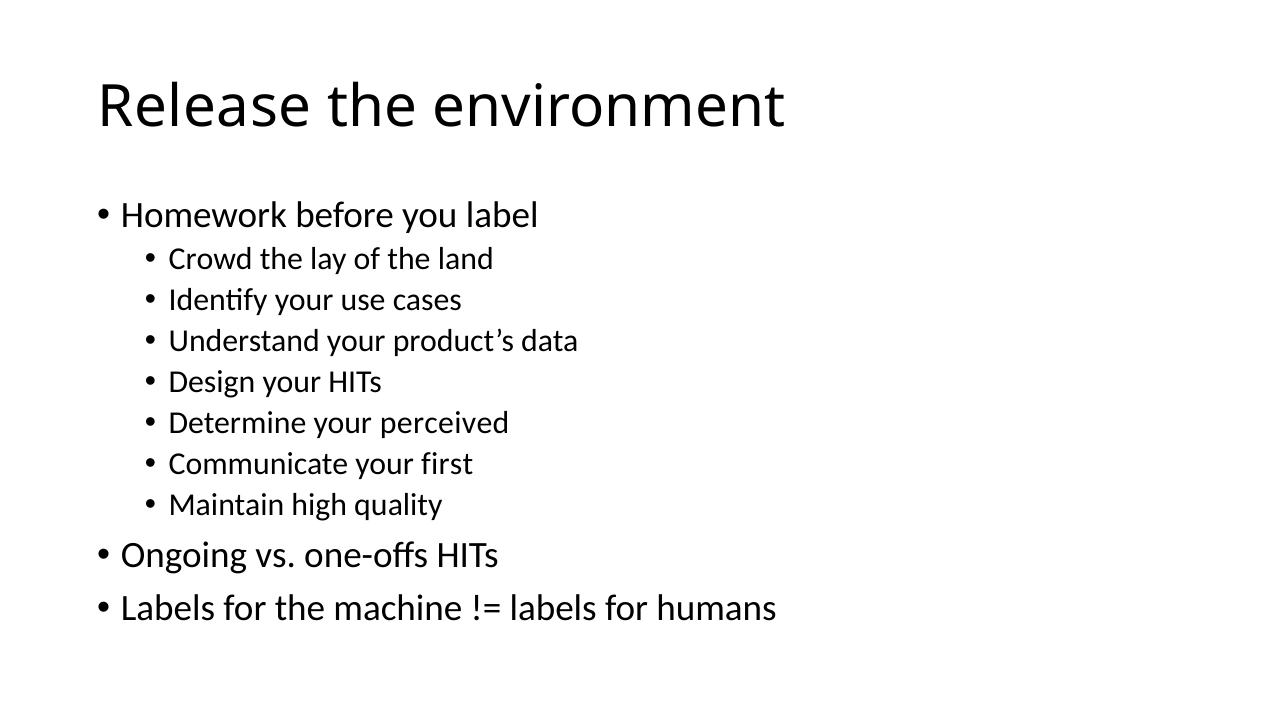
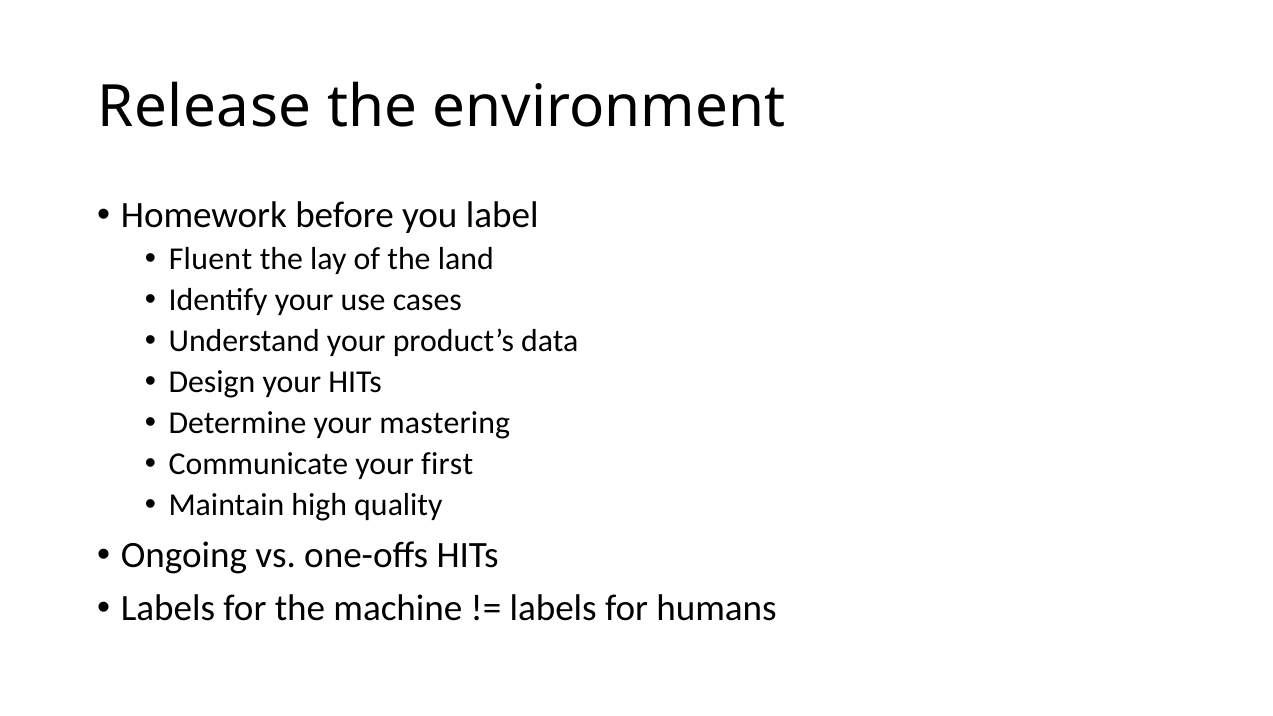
Crowd: Crowd -> Fluent (210, 259)
perceived: perceived -> mastering (445, 423)
